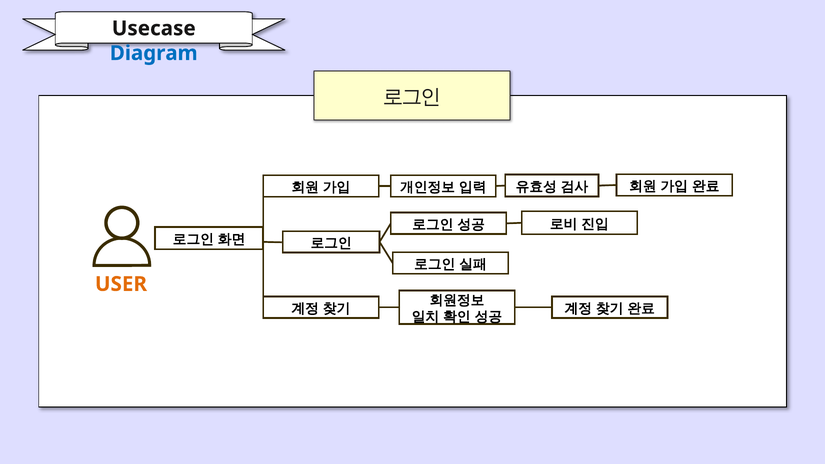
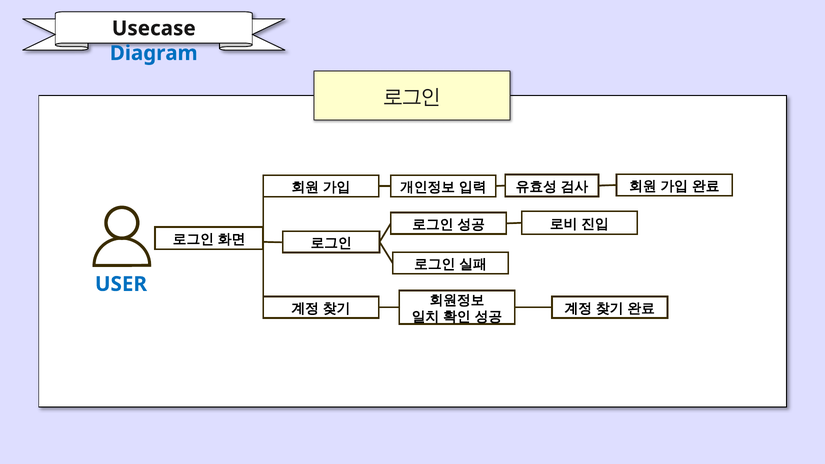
USER colour: orange -> blue (121, 284)
